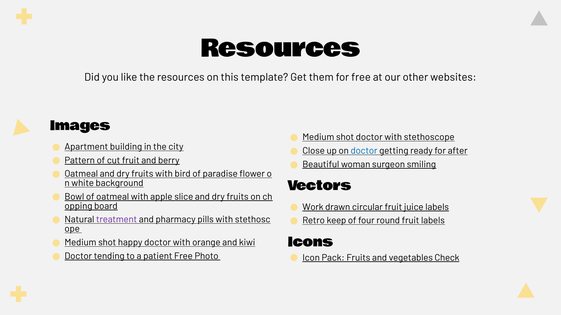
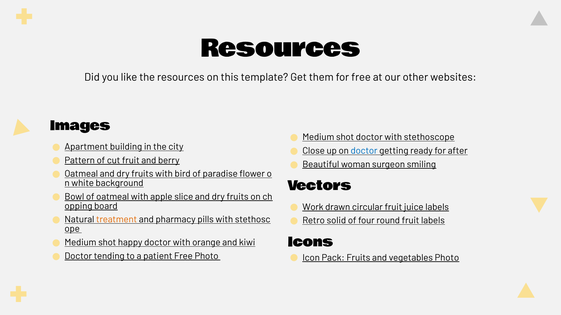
treatment colour: purple -> orange (117, 220)
keep: keep -> solid (336, 221)
vegetables Check: Check -> Photo (447, 258)
